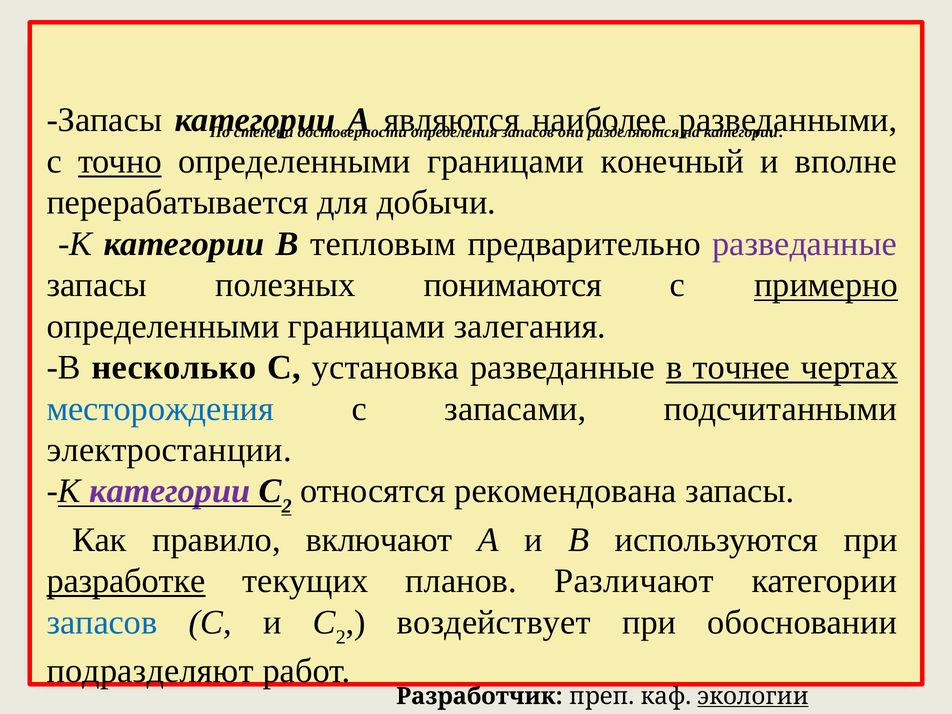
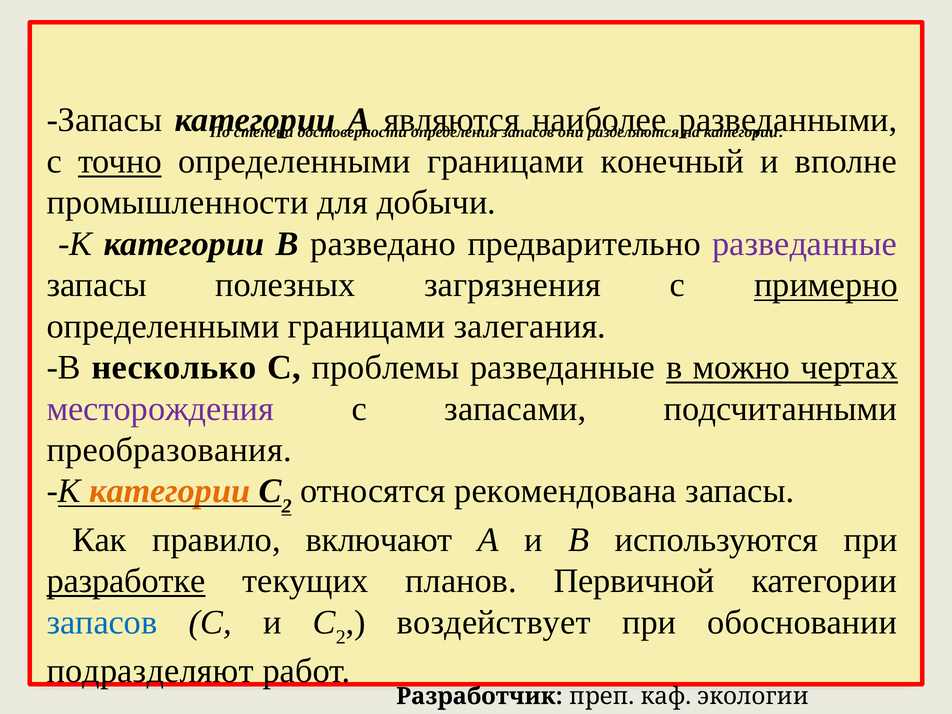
перерабатывается: перерабатывается -> промышленности (178, 203)
тепловым: тепловым -> разведано (383, 244)
понимаются: понимаются -> загрязнения (513, 285)
установка: установка -> проблемы (386, 367)
точнее: точнее -> можно (742, 367)
месторождения colour: blue -> purple (160, 409)
электростанции: электростанции -> преобразования (169, 450)
категории colour: purple -> orange (170, 491)
Различают: Различают -> Первичной (634, 581)
экологии underline: present -> none (753, 696)
